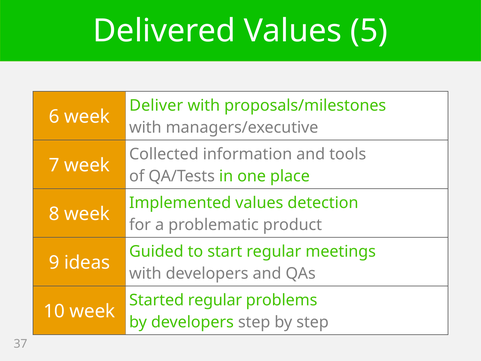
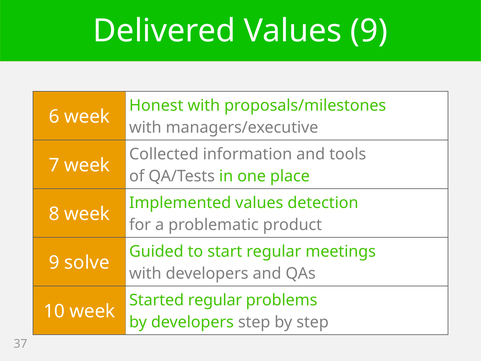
Values 5: 5 -> 9 (369, 31)
Deliver: Deliver -> Honest (156, 106)
ideas: ideas -> solve (87, 263)
